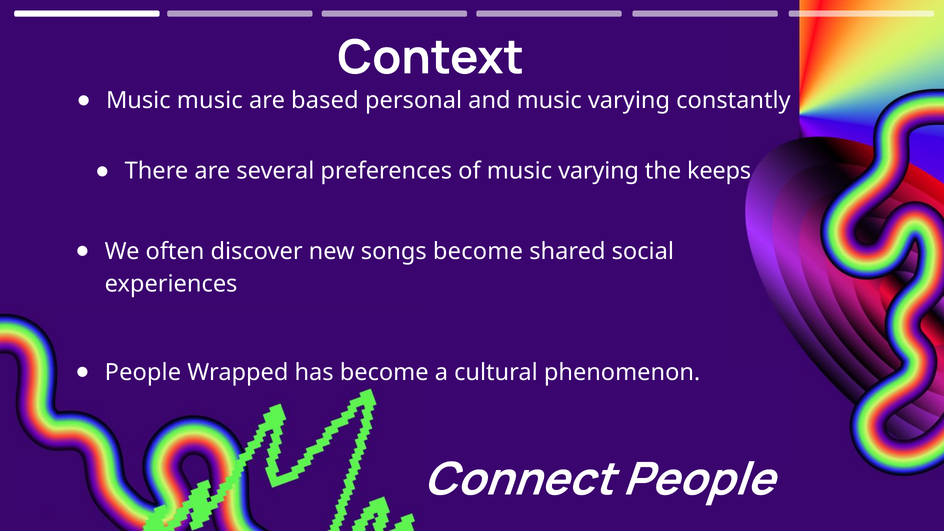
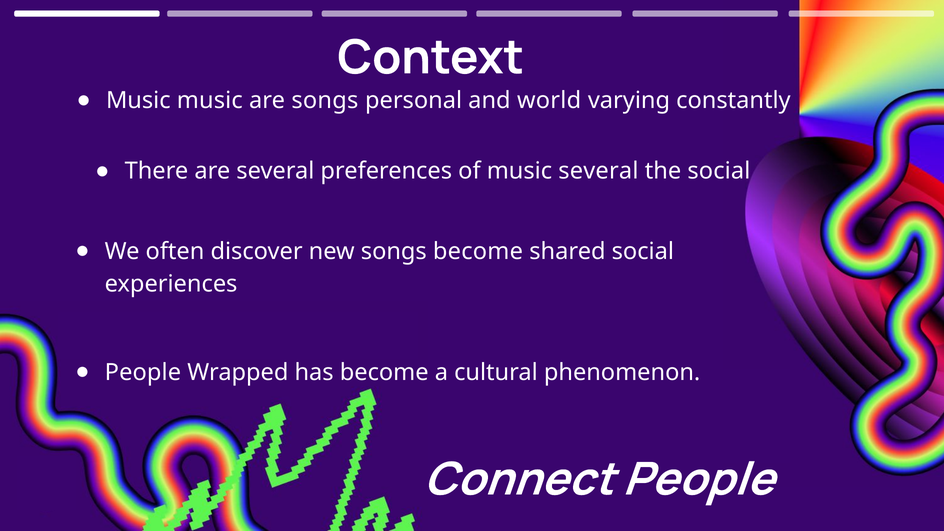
are based: based -> songs (325, 101)
and music: music -> world (549, 101)
of music varying: varying -> several (598, 171)
the keeps: keeps -> social (719, 171)
